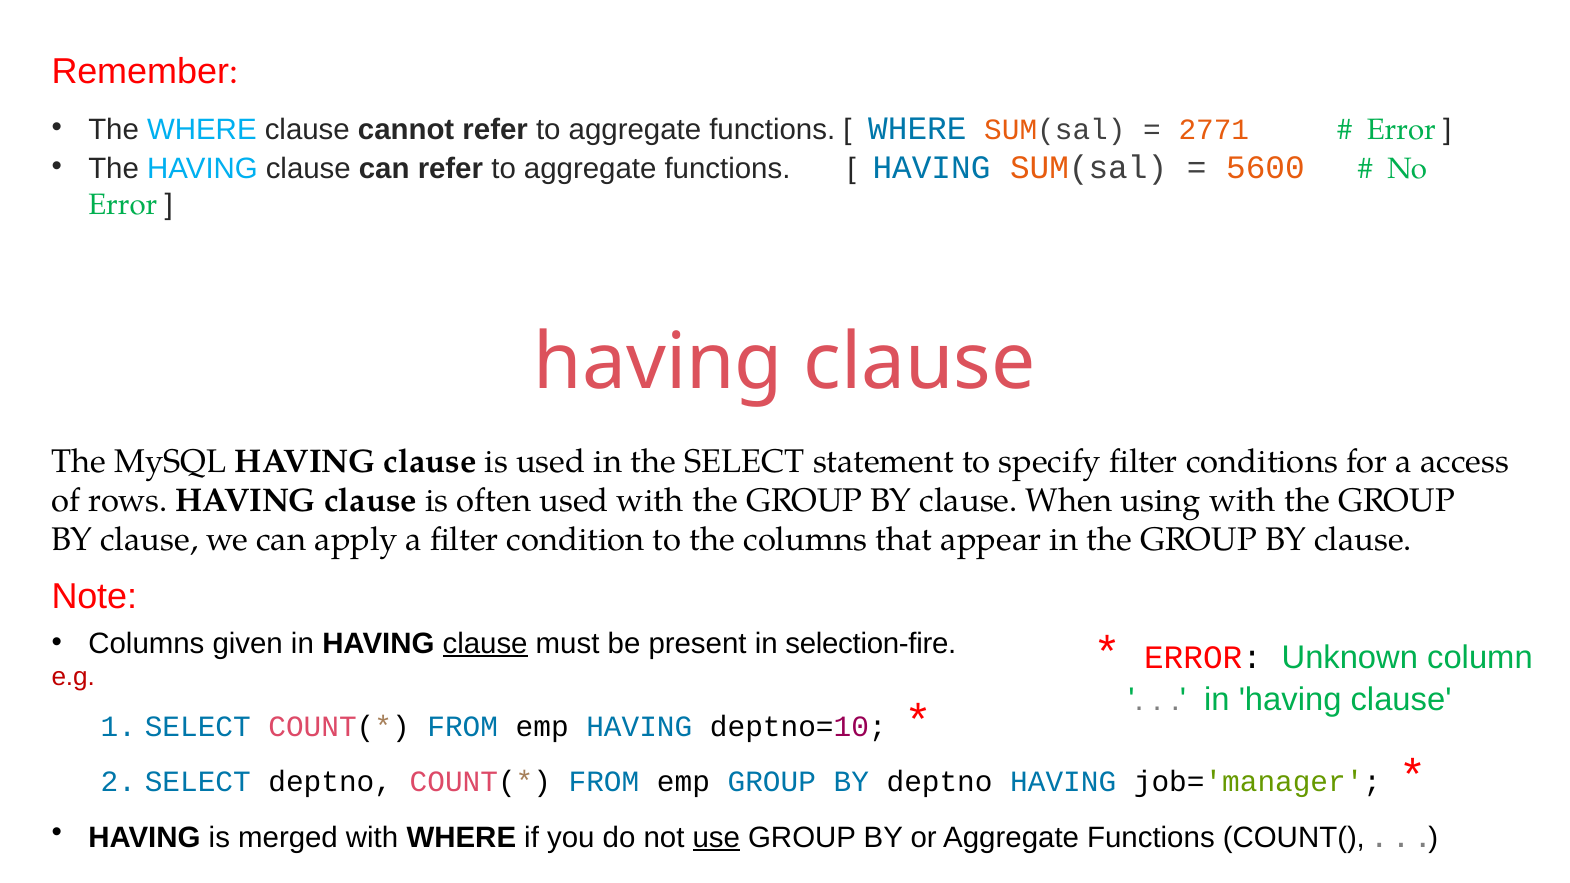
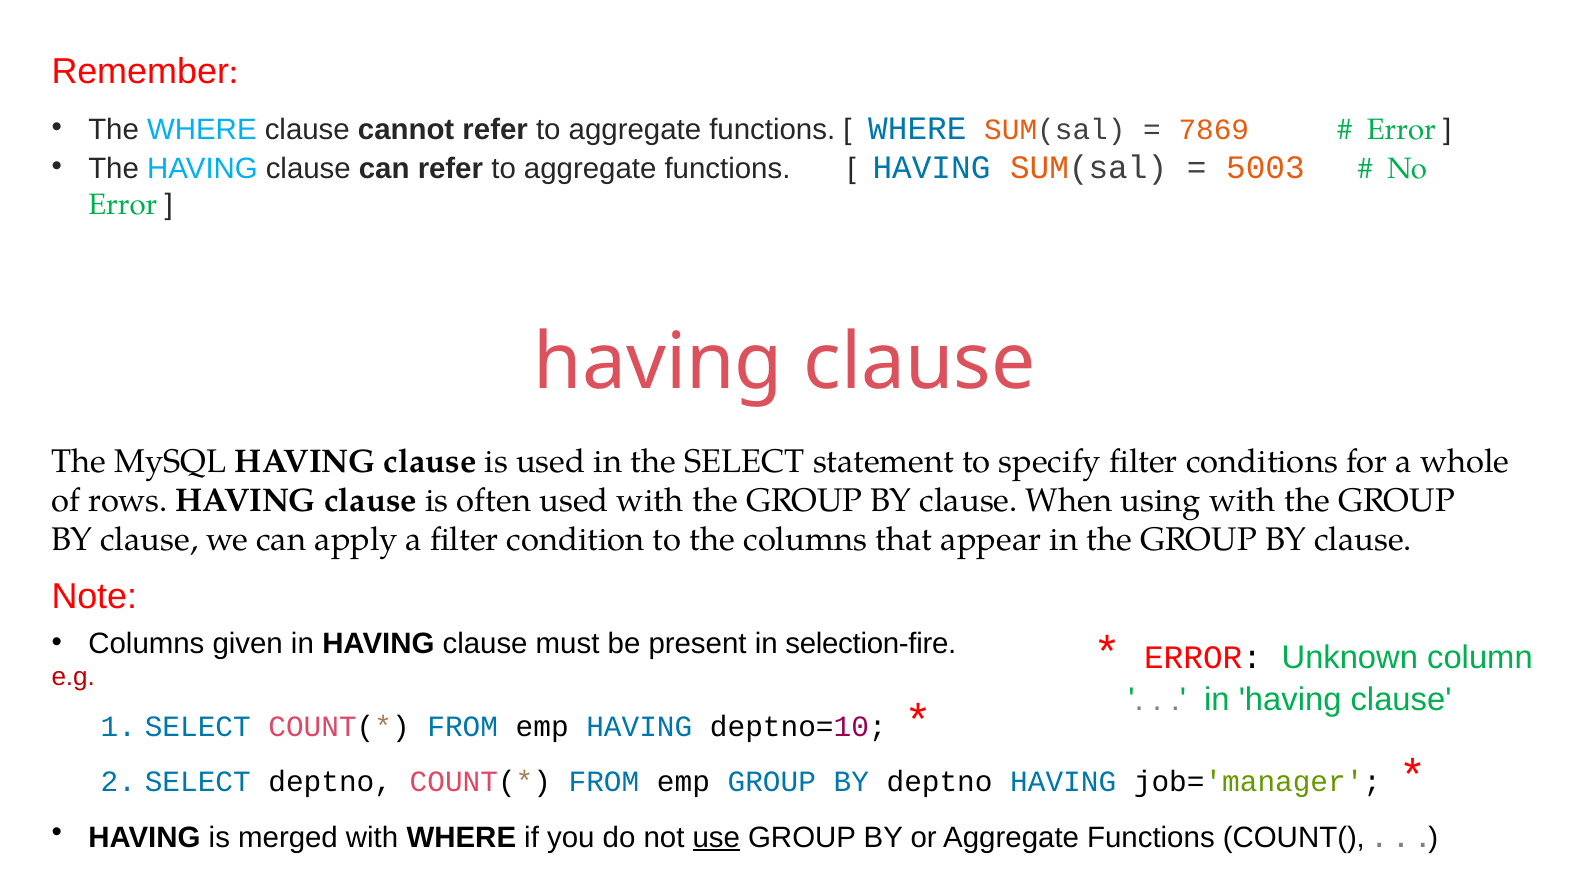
2771: 2771 -> 7869 (1214, 130)
5600: 5600 -> 5003 (1265, 168)
access: access -> whole (1465, 462)
clause underline: present -> none (485, 643)
